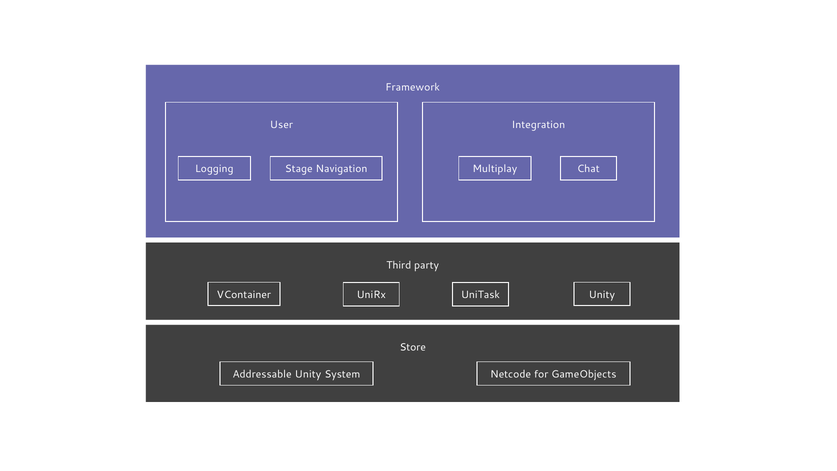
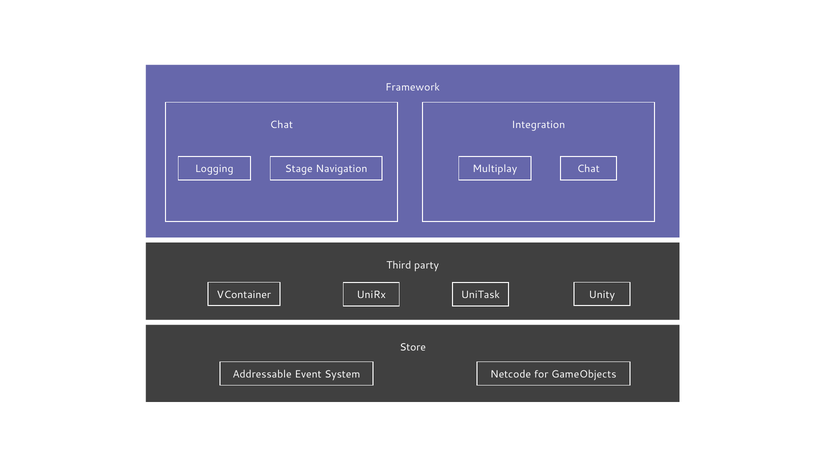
User: User -> Chat (281, 125)
Addressable Unity: Unity -> Event (308, 374)
